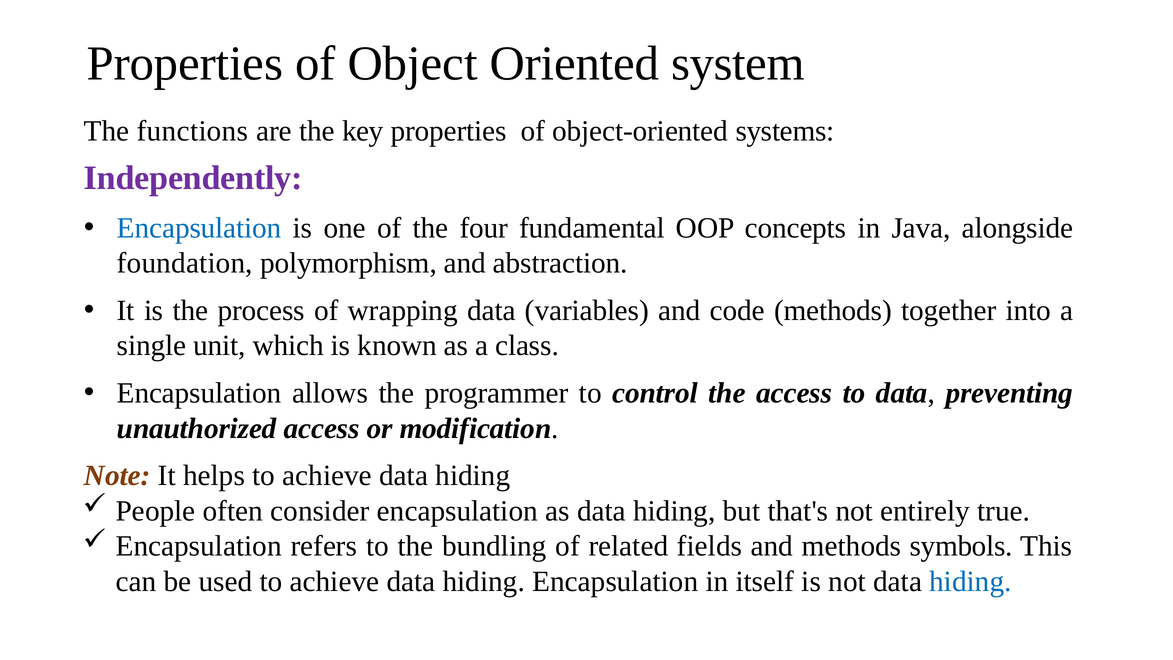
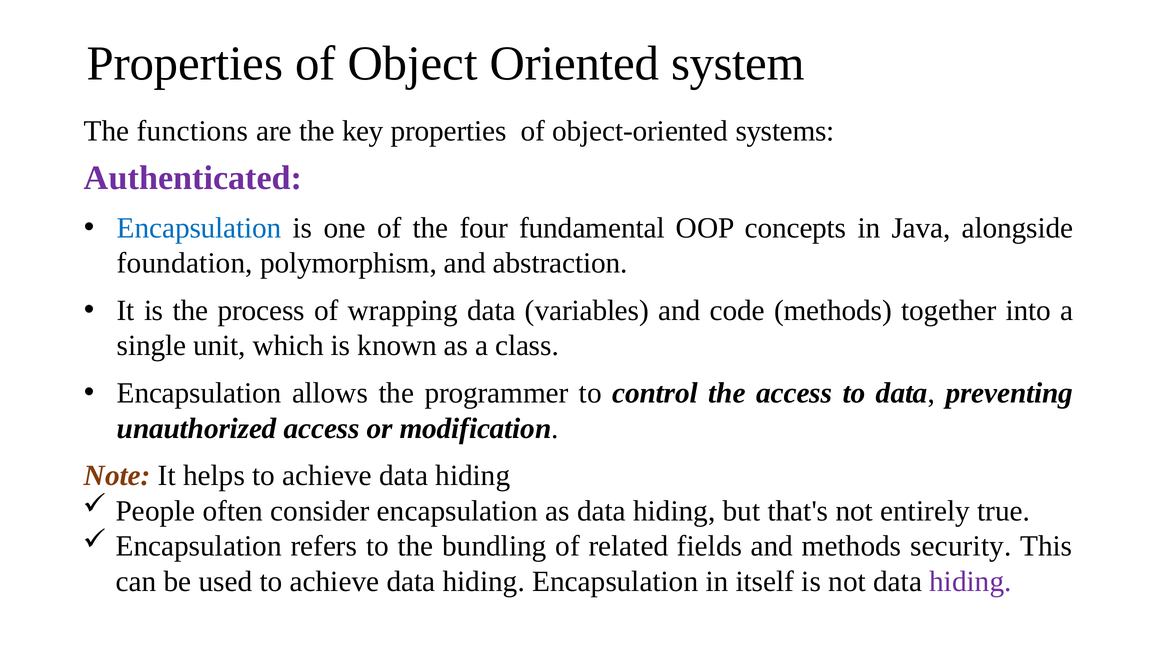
Independently: Independently -> Authenticated (193, 178)
symbols: symbols -> security (961, 546)
hiding colour: blue -> purple (970, 581)
